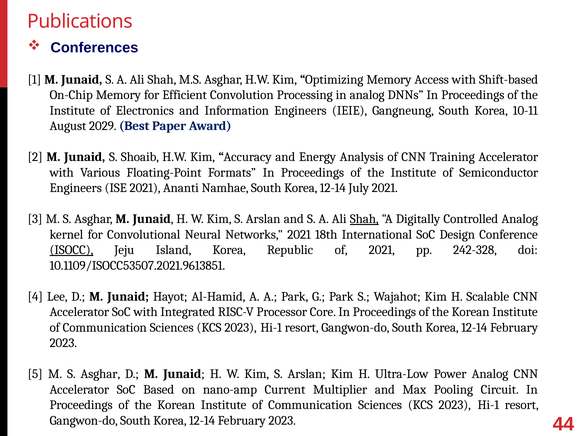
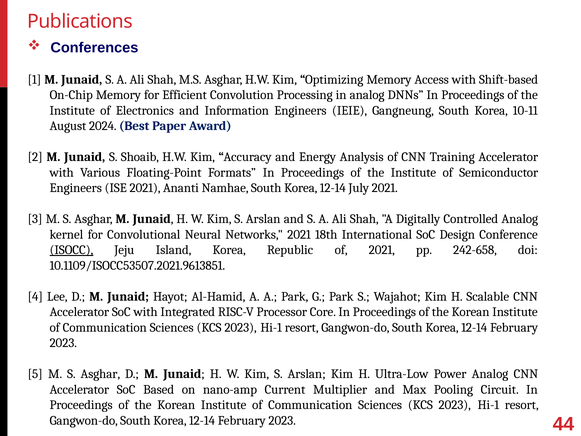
2029: 2029 -> 2024 (103, 126)
Shah underline: present -> none (364, 219)
242-328: 242-328 -> 242-658 (475, 250)
